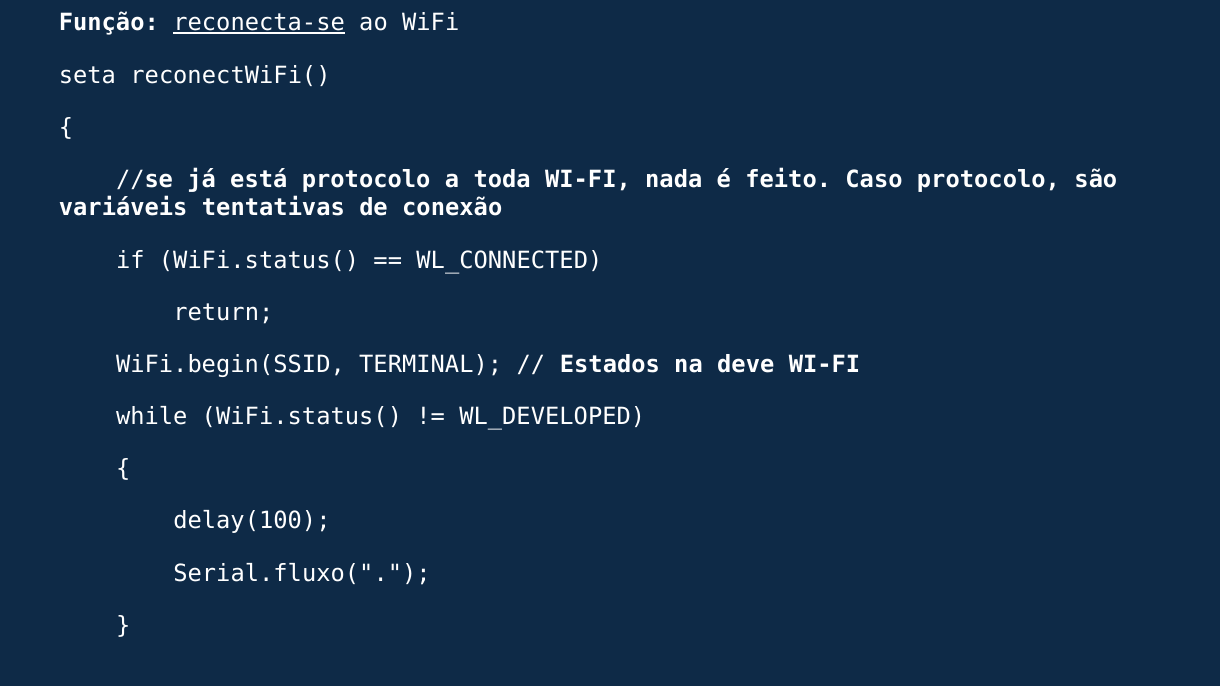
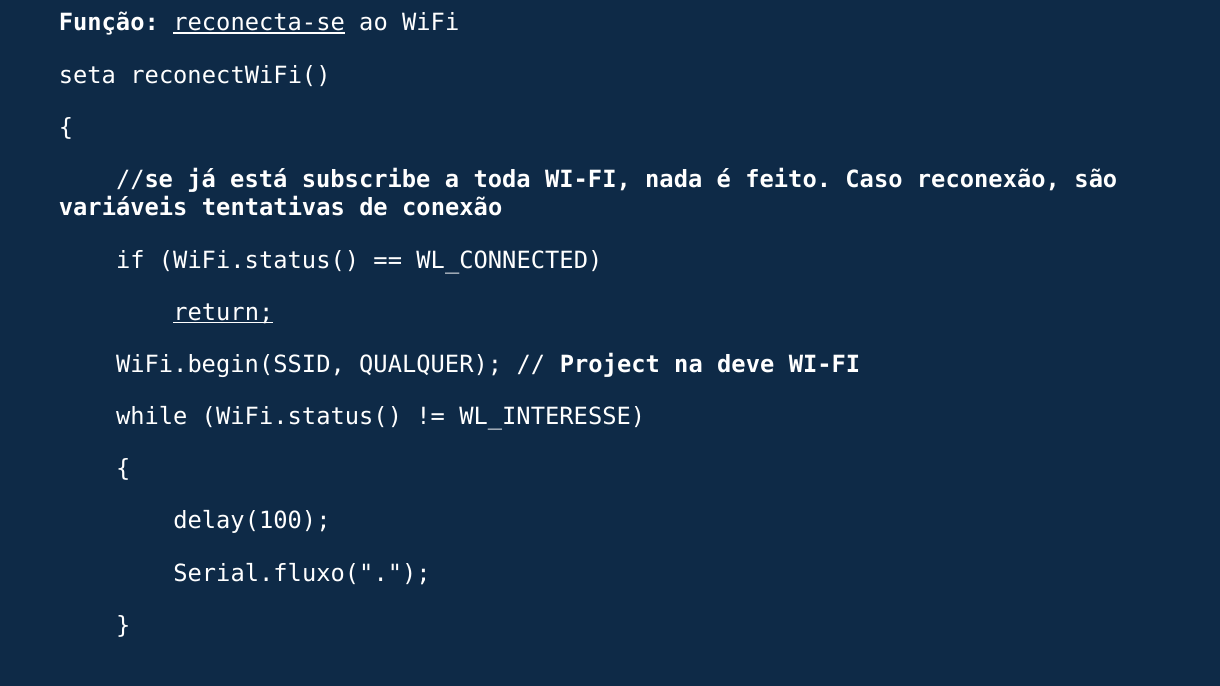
está protocolo: protocolo -> subscribe (366, 180)
Caso protocolo: protocolo -> reconexão (988, 180)
return underline: none -> present (223, 313)
TERMINAL: TERMINAL -> QUALQUER (431, 365)
Estados: Estados -> Project (610, 365)
WL_DEVELOPED: WL_DEVELOPED -> WL_INTERESSE (552, 417)
